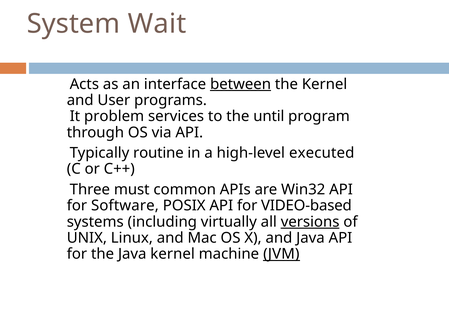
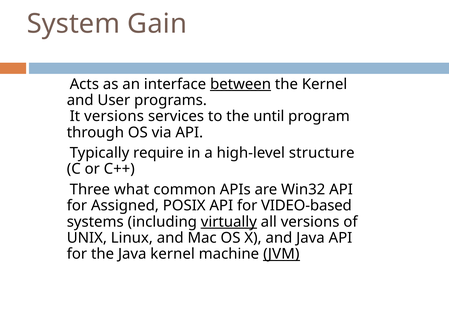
Wait: Wait -> Gain (157, 24)
problem: problem -> versions (114, 117)
routine: routine -> require (158, 153)
executed: executed -> structure (322, 153)
must: must -> what (132, 190)
Software: Software -> Assigned (125, 206)
virtually underline: none -> present (229, 222)
versions underline: present -> none (310, 222)
